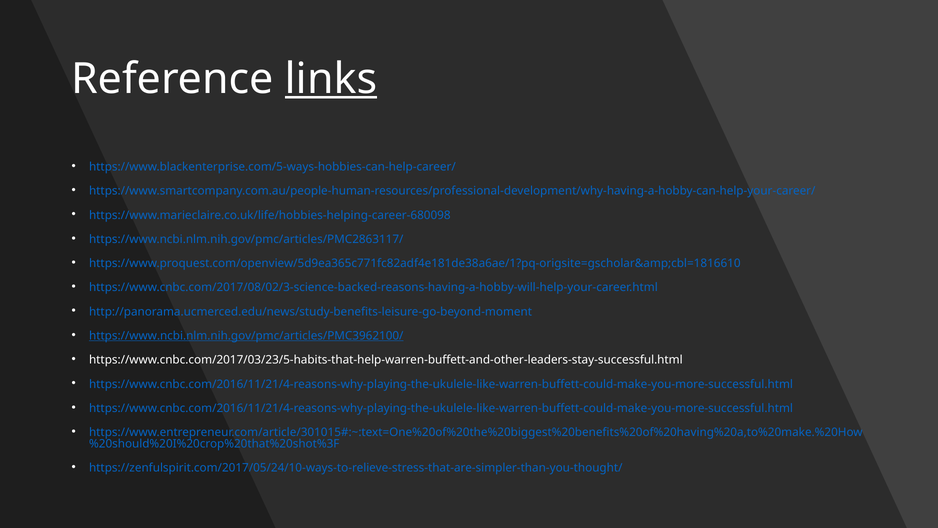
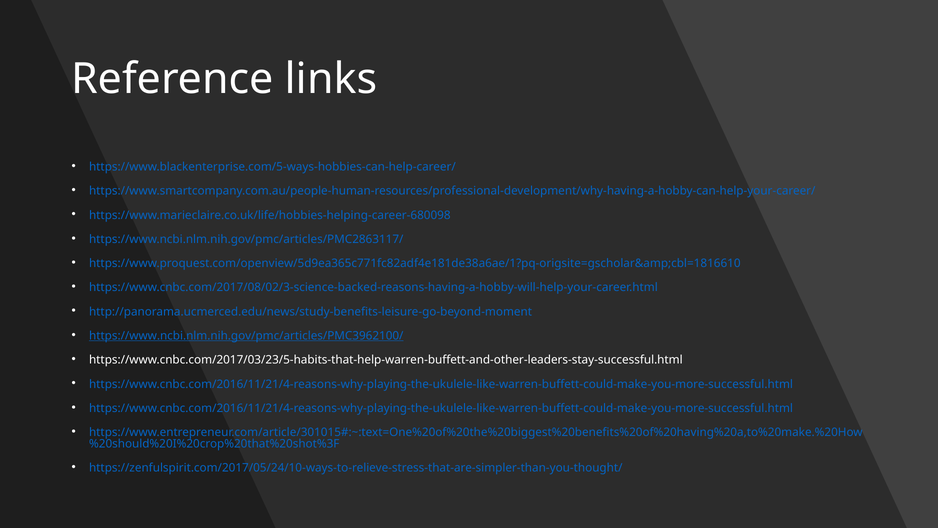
links underline: present -> none (331, 79)
